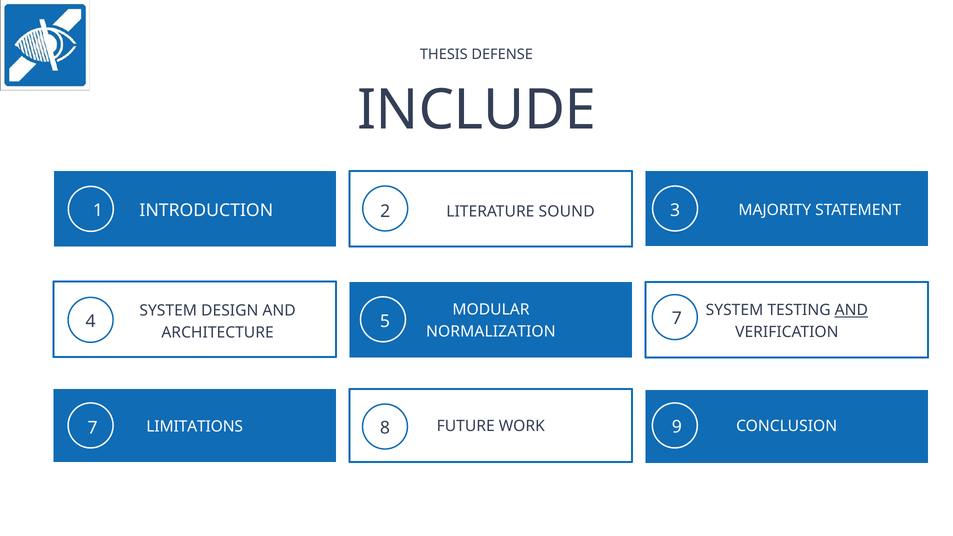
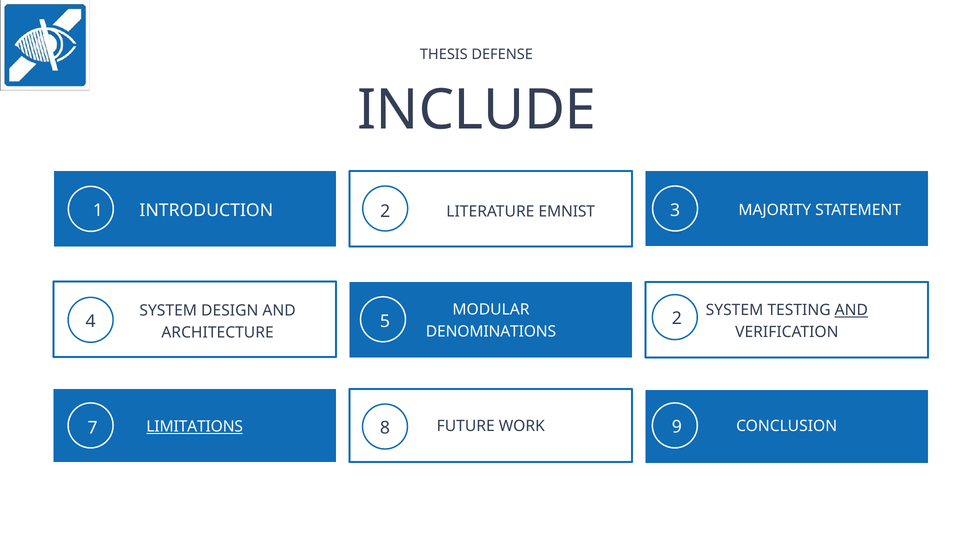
SOUND: SOUND -> EMNIST (567, 211)
4 7: 7 -> 2 (677, 319)
NORMALIZATION: NORMALIZATION -> DENOMINATIONS (491, 332)
LIMITATIONS underline: none -> present (195, 427)
